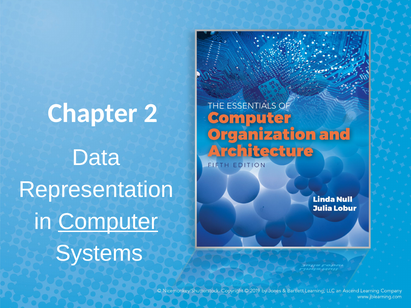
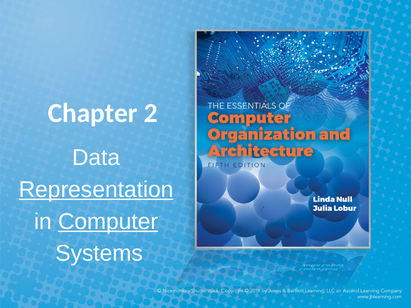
Representation underline: none -> present (96, 190)
